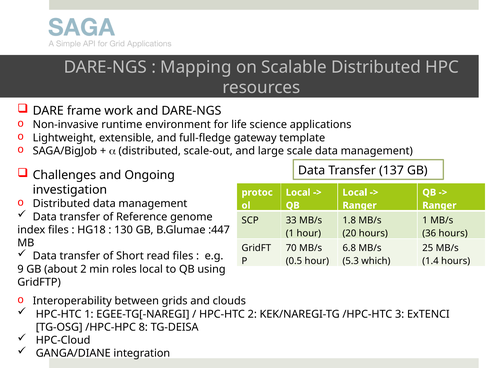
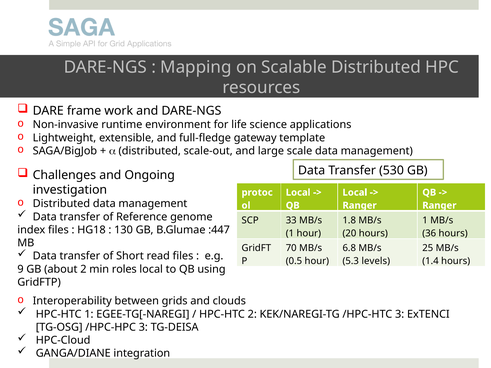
137: 137 -> 530 (391, 170)
which: which -> levels (376, 261)
/HPC-HPC 8: 8 -> 3 (143, 327)
